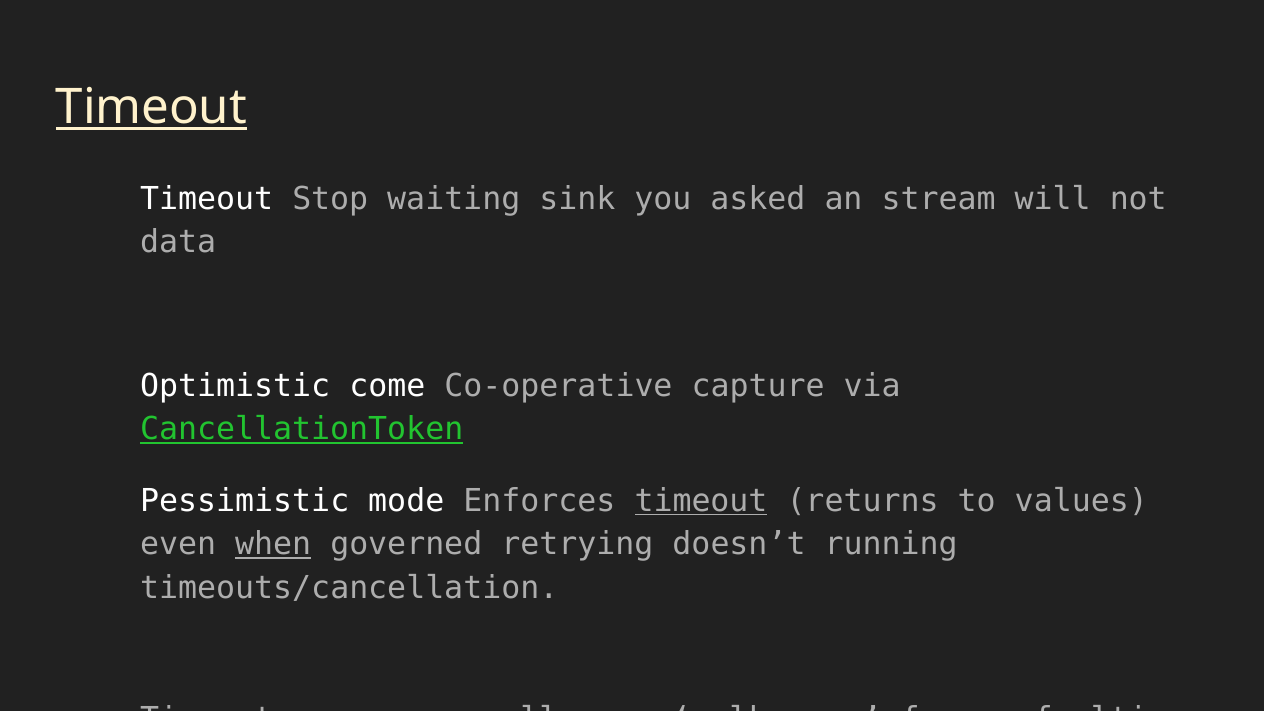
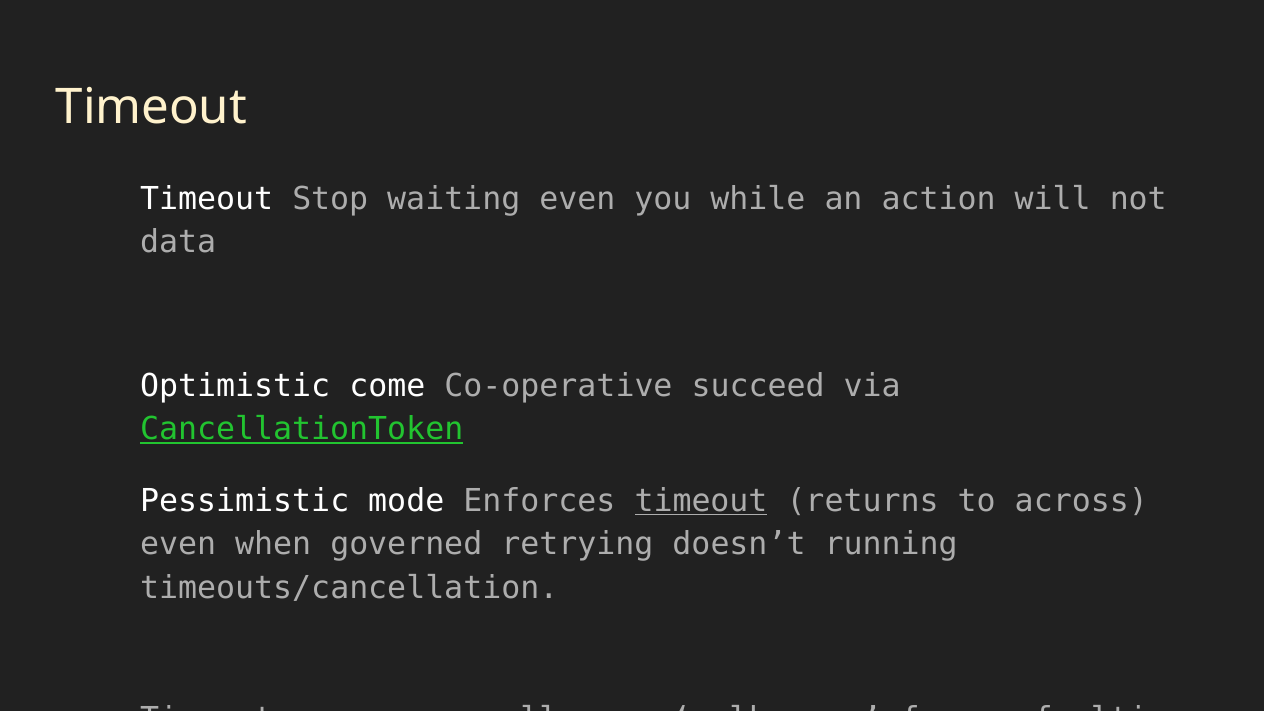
Timeout underline: present -> none (151, 107)
waiting sink: sink -> even (577, 199)
asked: asked -> while (758, 199)
stream: stream -> action (939, 199)
capture: capture -> succeed (758, 386)
values: values -> across (1081, 501)
when underline: present -> none (273, 545)
